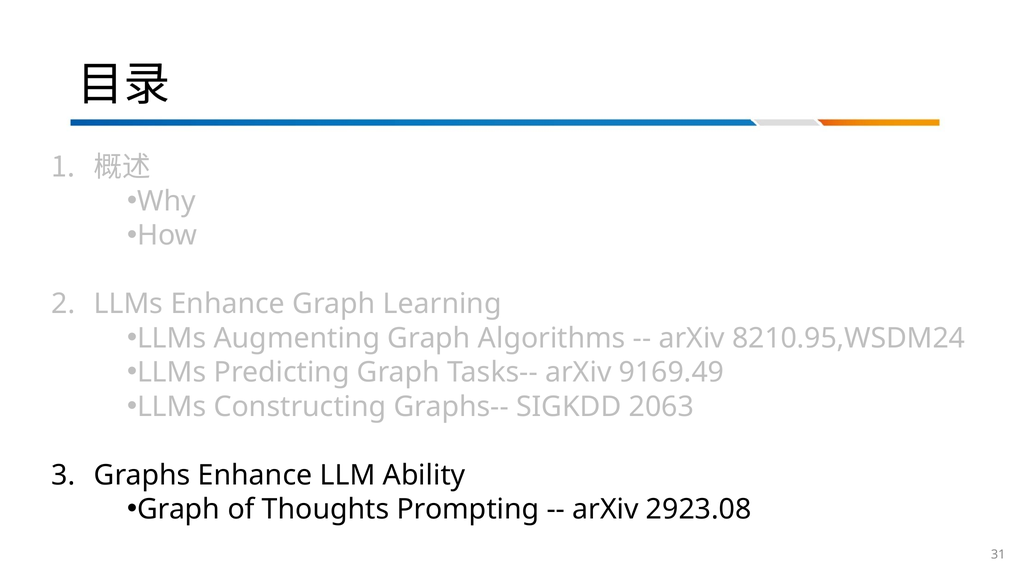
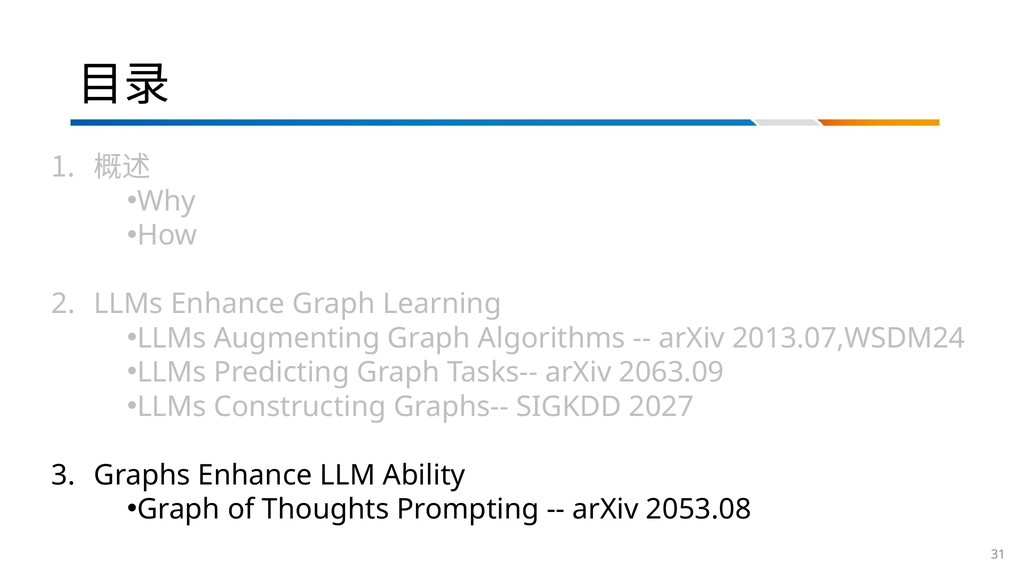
8210.95,WSDM24: 8210.95,WSDM24 -> 2013.07,WSDM24 (849, 338)
9169.49: 9169.49 -> 2063.09 (671, 372)
2063: 2063 -> 2027 (661, 407)
2923.08: 2923.08 -> 2053.08 (699, 509)
